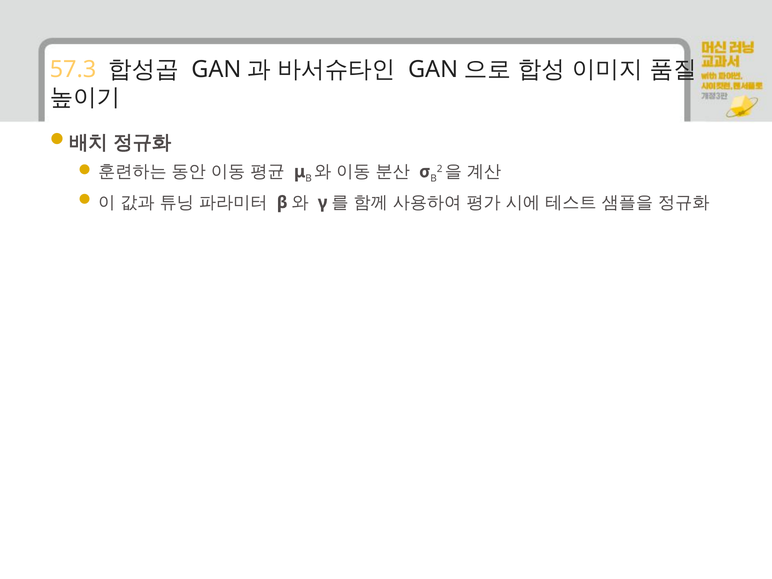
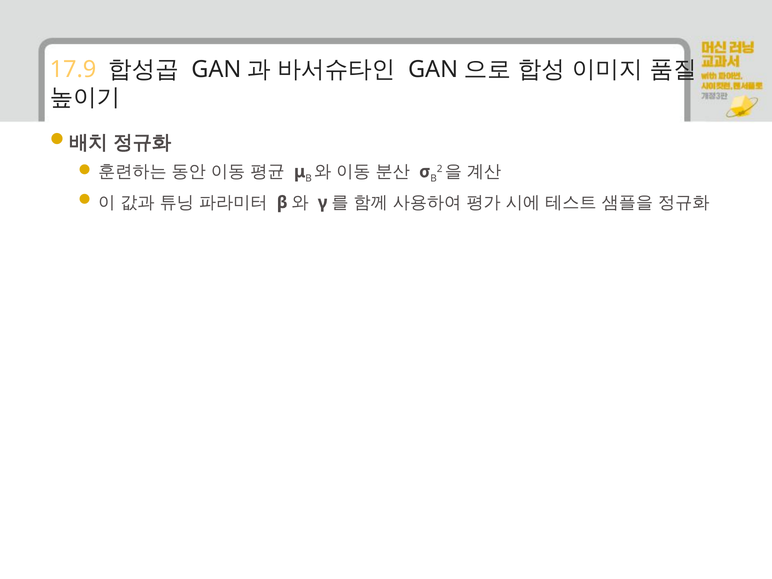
57.3: 57.3 -> 17.9 (73, 69)
